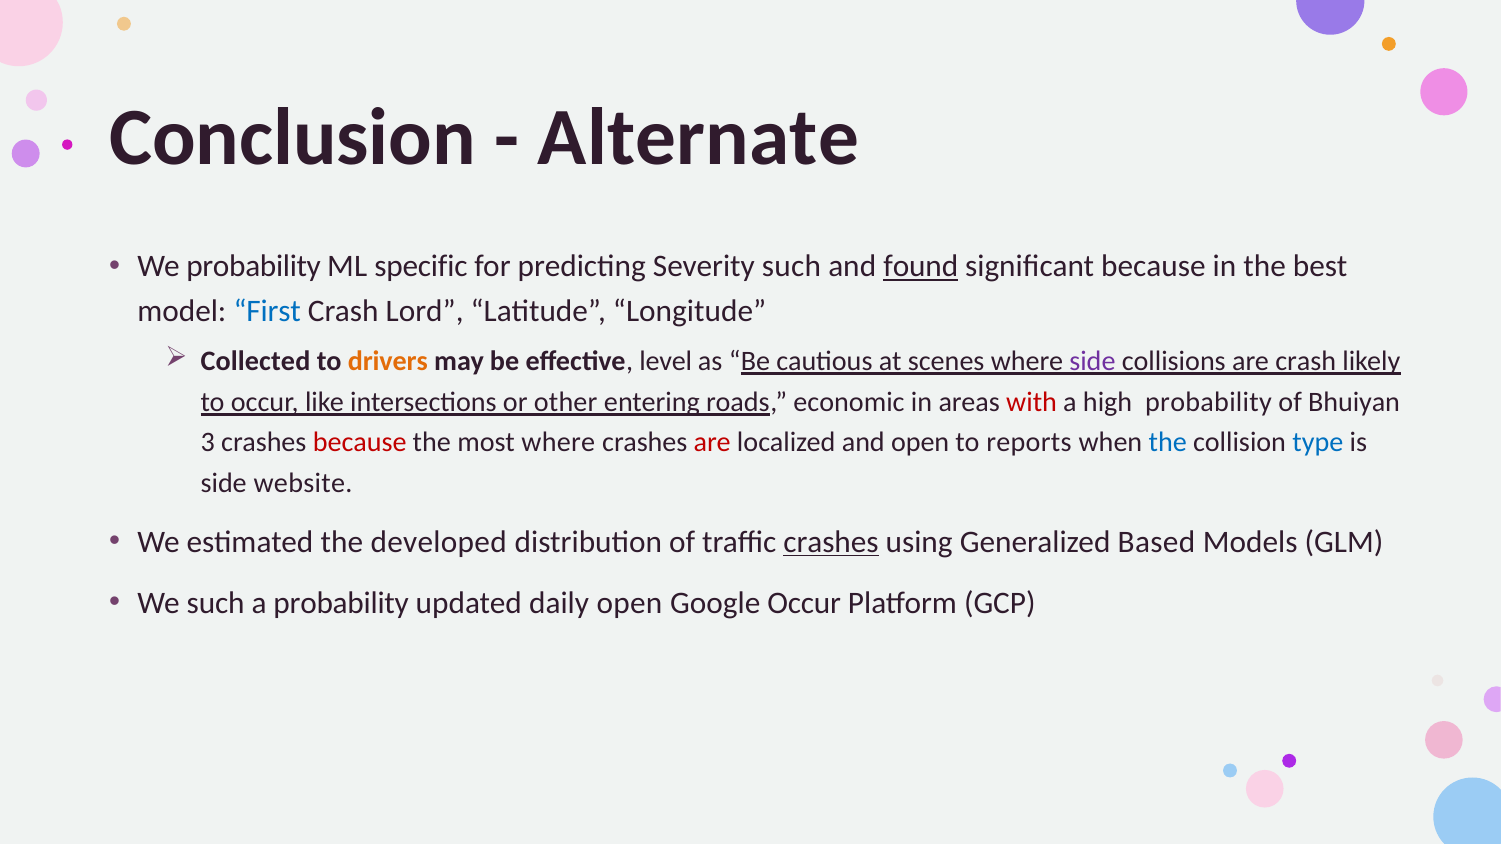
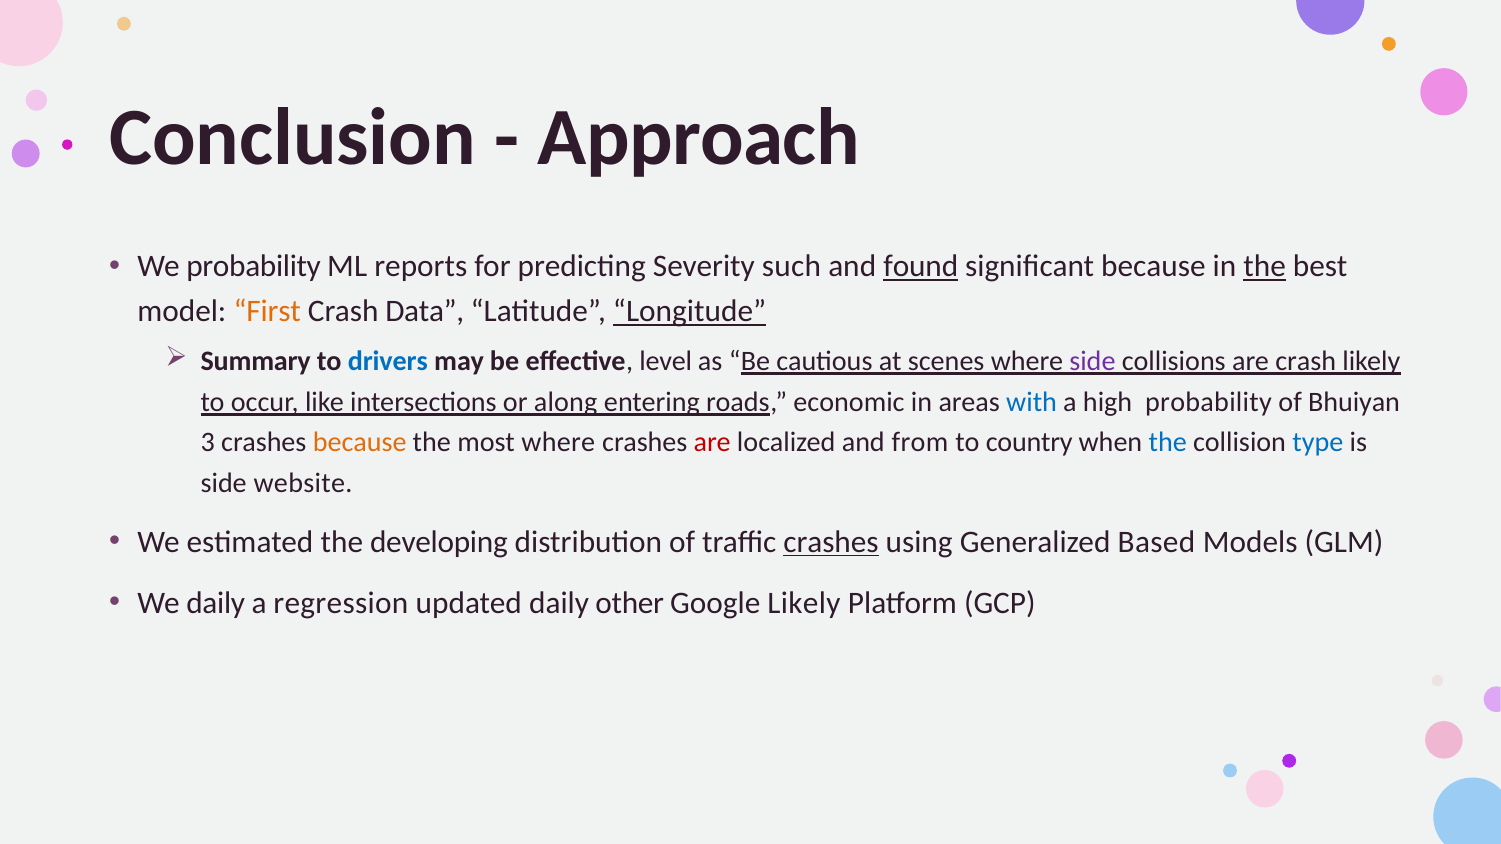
Alternate: Alternate -> Approach (699, 138)
specific: specific -> reports (421, 267)
the underline: none -> present (1265, 267)
First colour: blue -> orange (267, 312)
Lord: Lord -> Data (425, 312)
Longitude underline: none -> present (690, 312)
Collected: Collected -> Summary (256, 362)
drivers colour: orange -> blue (388, 362)
other: other -> along (566, 402)
with colour: red -> blue (1032, 402)
because colour: red -> orange (360, 443)
and open: open -> from (920, 443)
reports: reports -> country (1029, 443)
developed: developed -> developing (439, 542)
We such: such -> daily (216, 603)
a probability: probability -> regression (341, 603)
daily open: open -> other (630, 603)
Google Occur: Occur -> Likely (804, 603)
